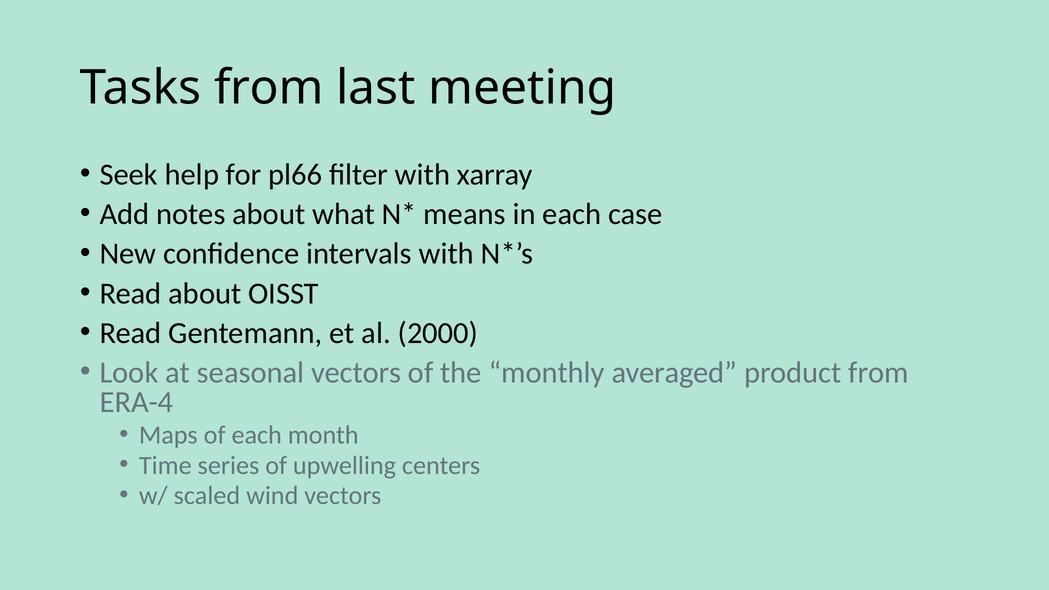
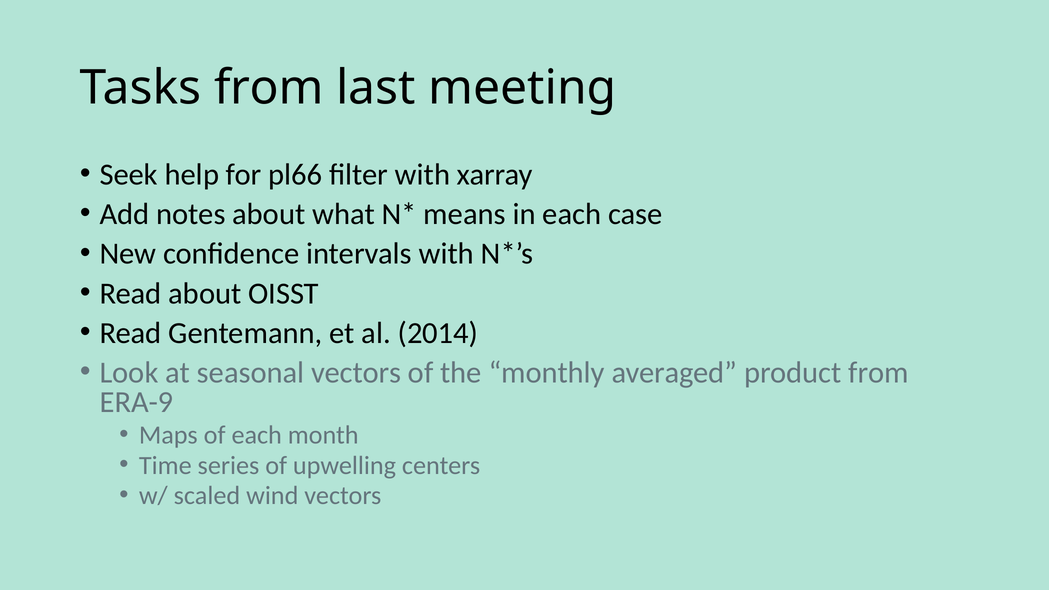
2000: 2000 -> 2014 (438, 333)
ERA-4: ERA-4 -> ERA-9 (137, 402)
